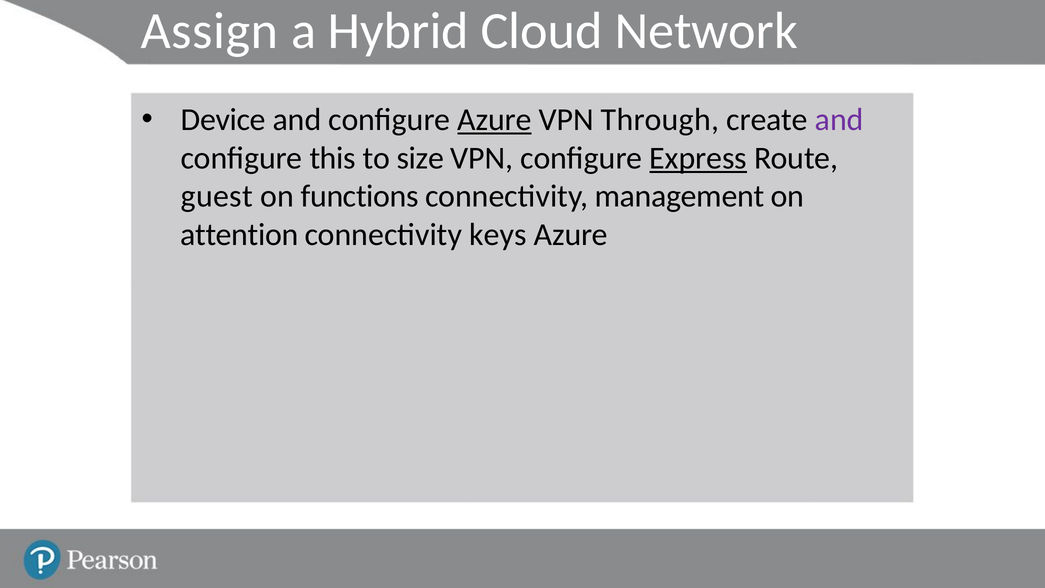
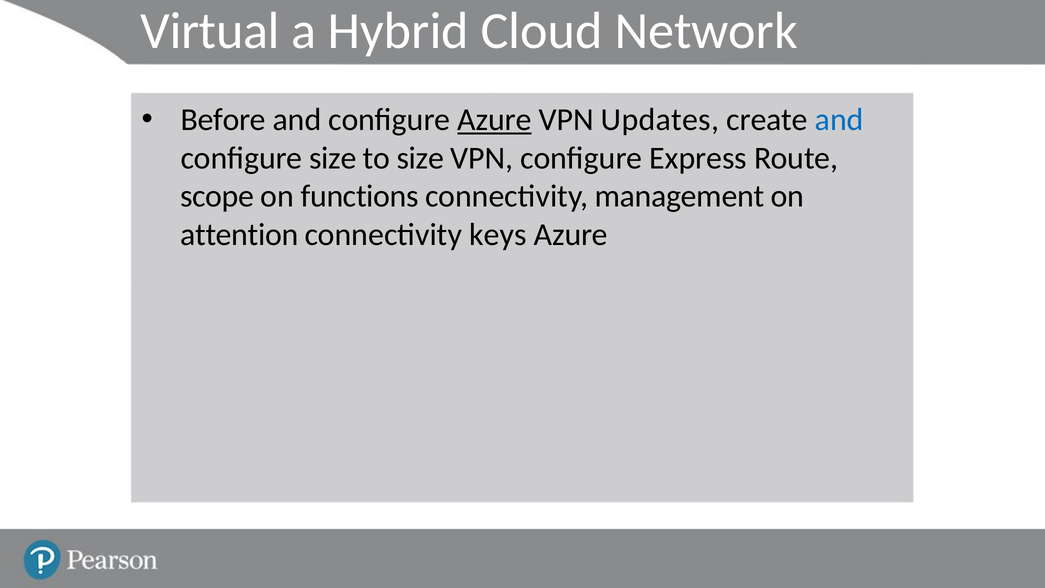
Assign: Assign -> Virtual (210, 31)
Device: Device -> Before (223, 120)
Through: Through -> Updates (660, 120)
and colour: purple -> blue (839, 120)
configure this: this -> size (333, 158)
Express underline: present -> none (698, 158)
guest: guest -> scope (217, 196)
